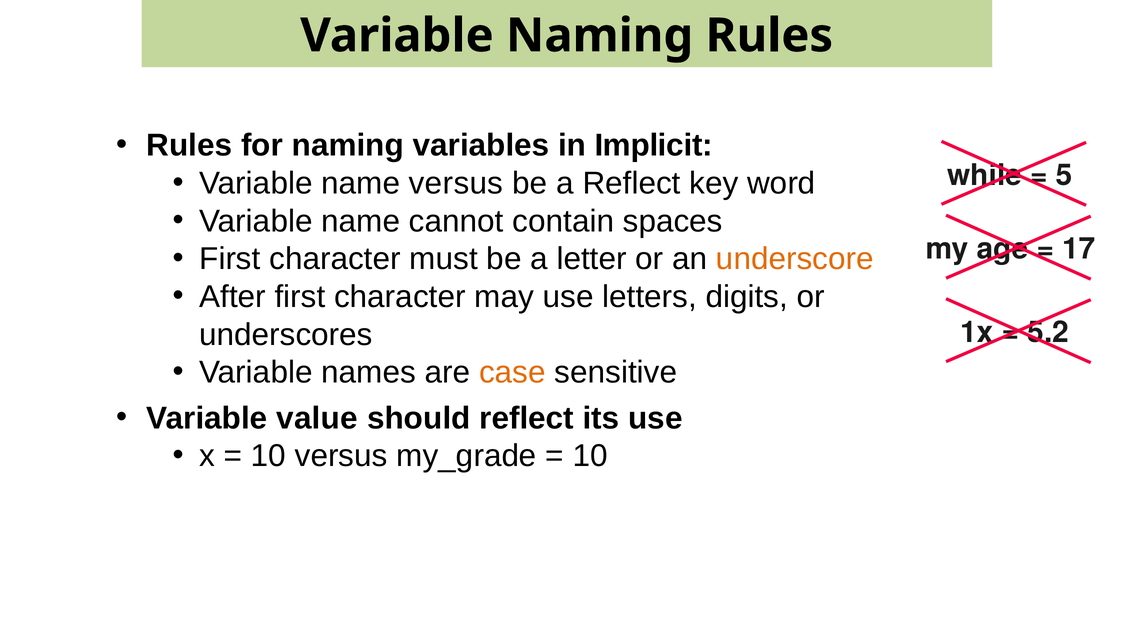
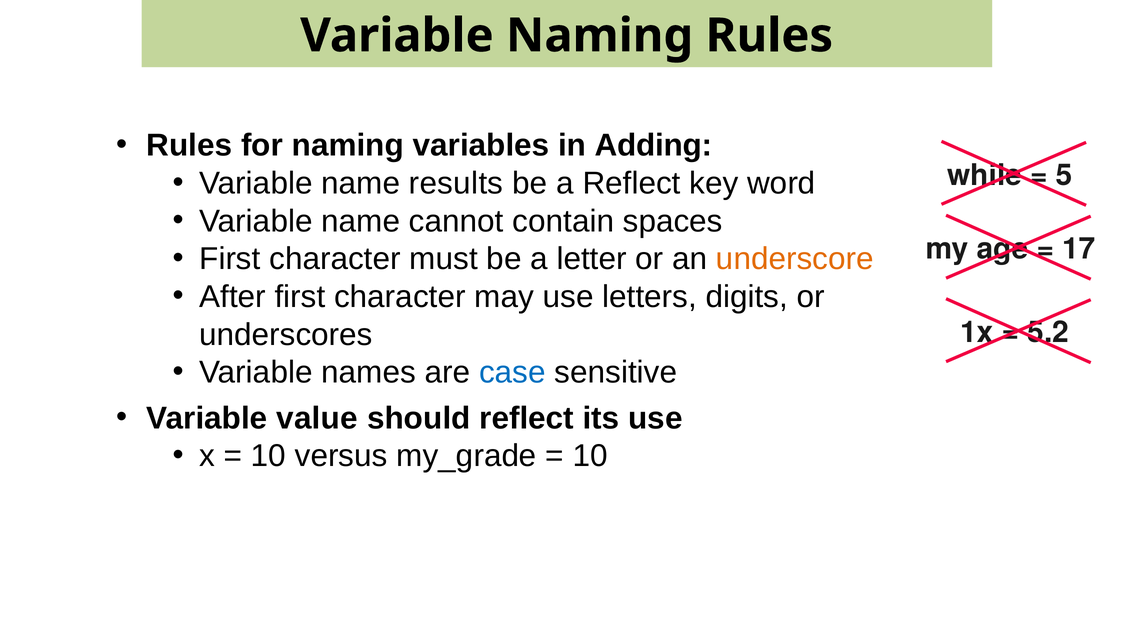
Implicit: Implicit -> Adding (654, 146)
name versus: versus -> results (456, 183)
case colour: orange -> blue (512, 372)
